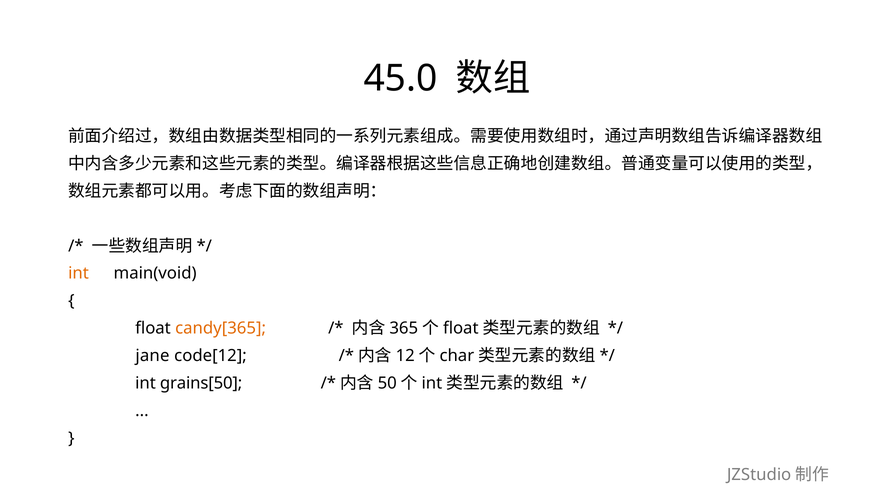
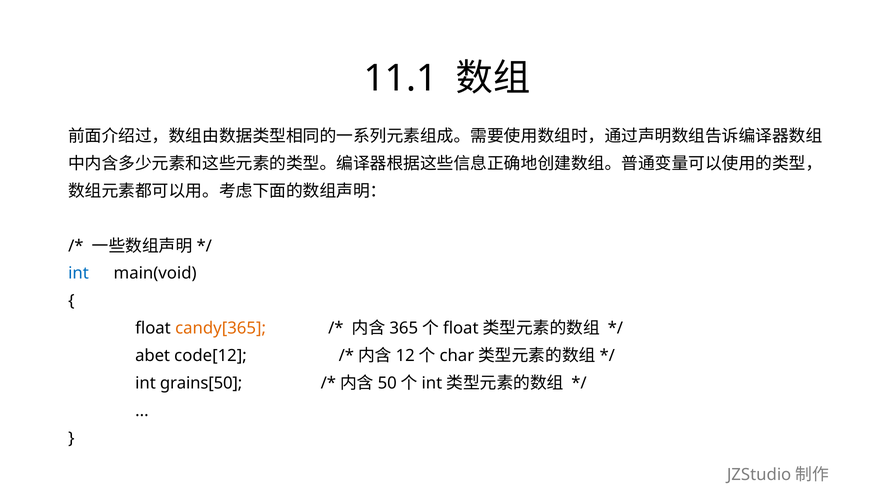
45.0: 45.0 -> 11.1 (400, 78)
int colour: orange -> blue (79, 273)
jane: jane -> abet (153, 356)
